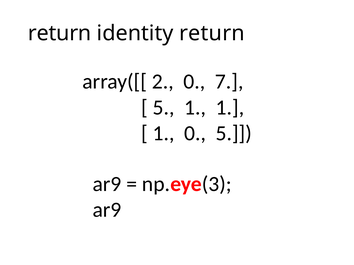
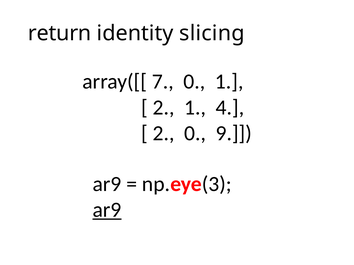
identity return: return -> slicing (212, 33)
2: 2 -> 7 (163, 82)
0 7: 7 -> 1 (229, 82)
5: 5 -> 2 (163, 108)
1 1: 1 -> 4 (230, 108)
1: 1 -> 2 (163, 134)
0 5: 5 -> 9 (234, 134)
ar9 underline: none -> present (107, 210)
